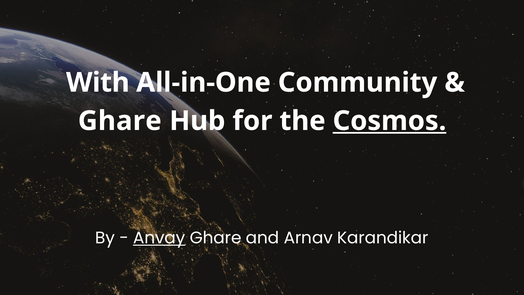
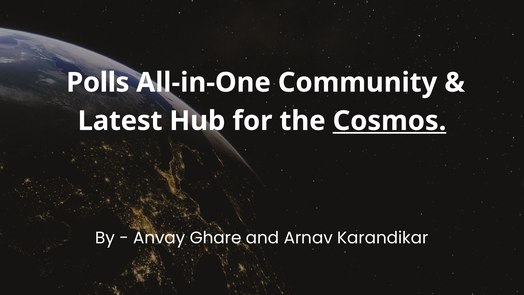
With: With -> Polls (98, 82)
Ghare: Ghare -> Latest (120, 121)
Anvay underline: present -> none (159, 238)
